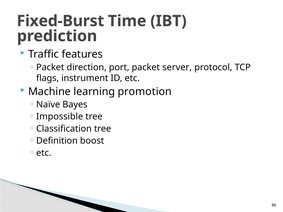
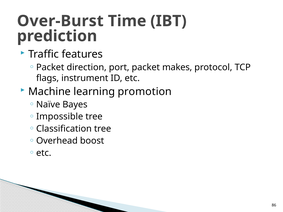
Fixed-Burst: Fixed-Burst -> Over-Burst (60, 21)
server: server -> makes (177, 67)
Definition: Definition -> Overhead (57, 141)
